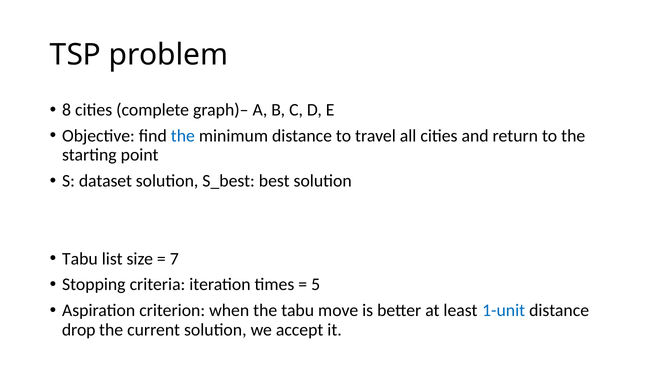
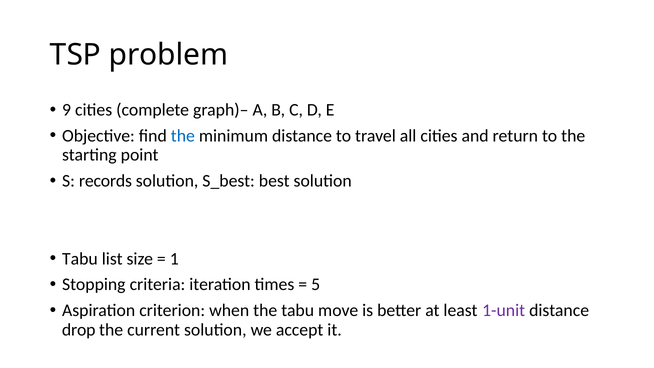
8: 8 -> 9 (67, 110)
dataset: dataset -> records (105, 181)
7: 7 -> 1 (174, 259)
1-unit colour: blue -> purple (504, 310)
